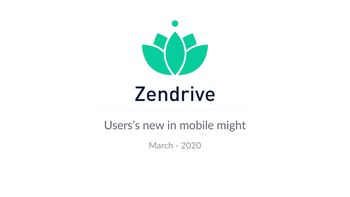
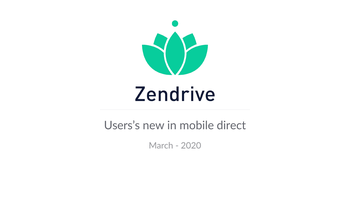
might: might -> direct (231, 126)
